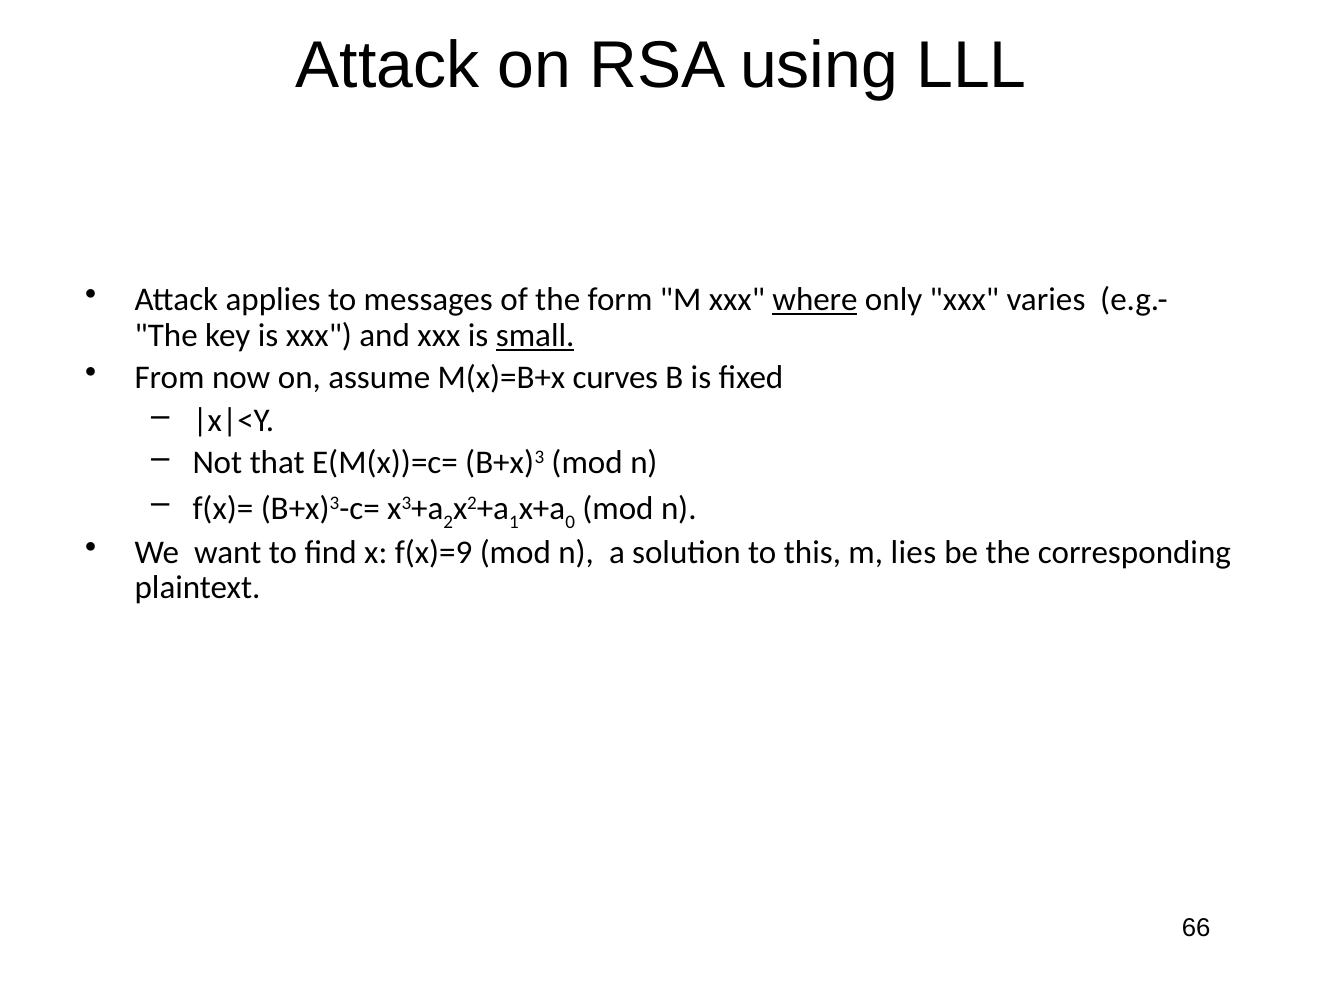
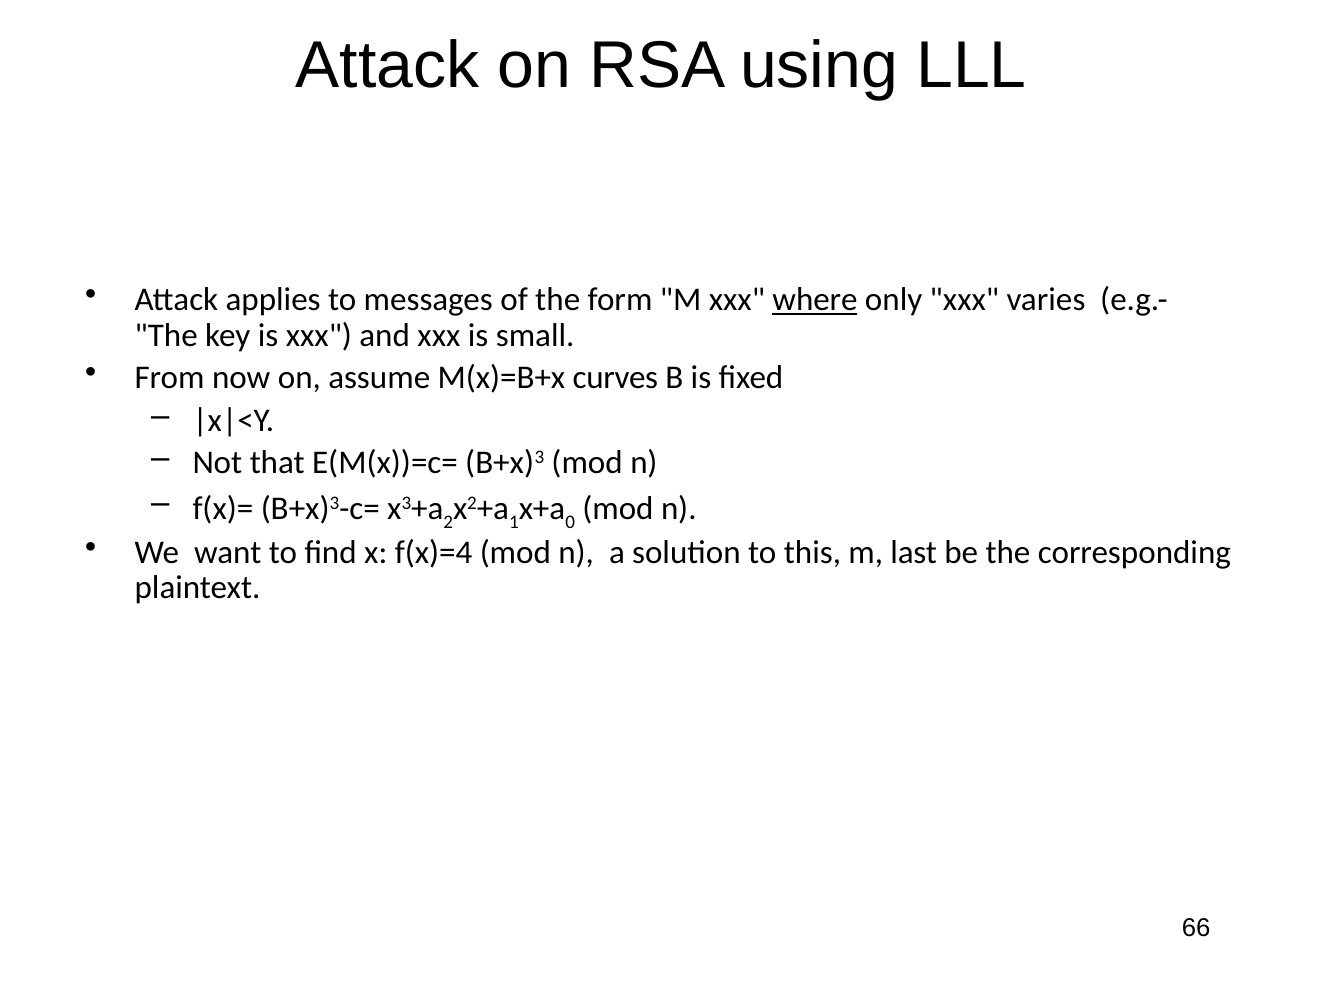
small underline: present -> none (535, 336)
f(x)=9: f(x)=9 -> f(x)=4 (434, 552)
lies: lies -> last (914, 552)
